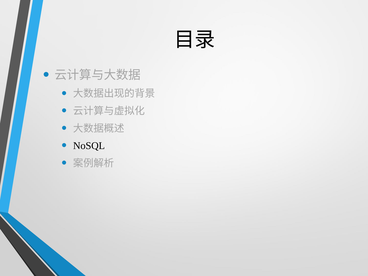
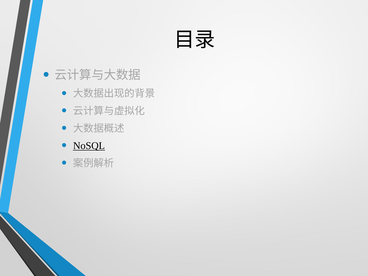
NoSQL underline: none -> present (89, 146)
